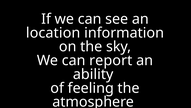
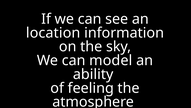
report: report -> model (111, 60)
